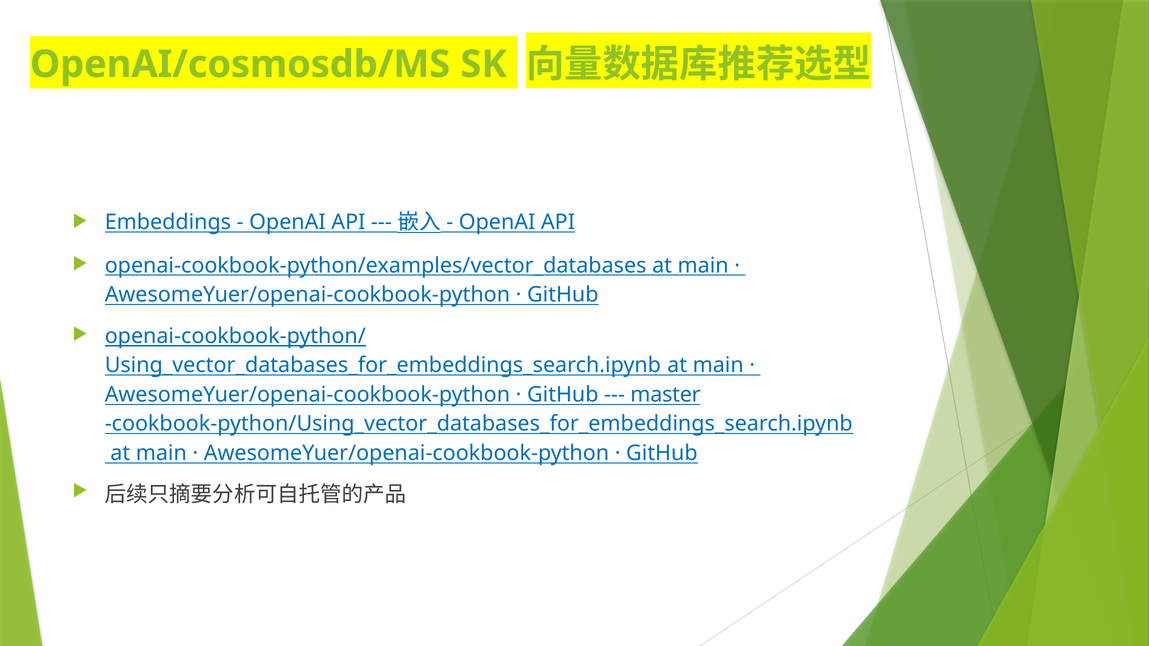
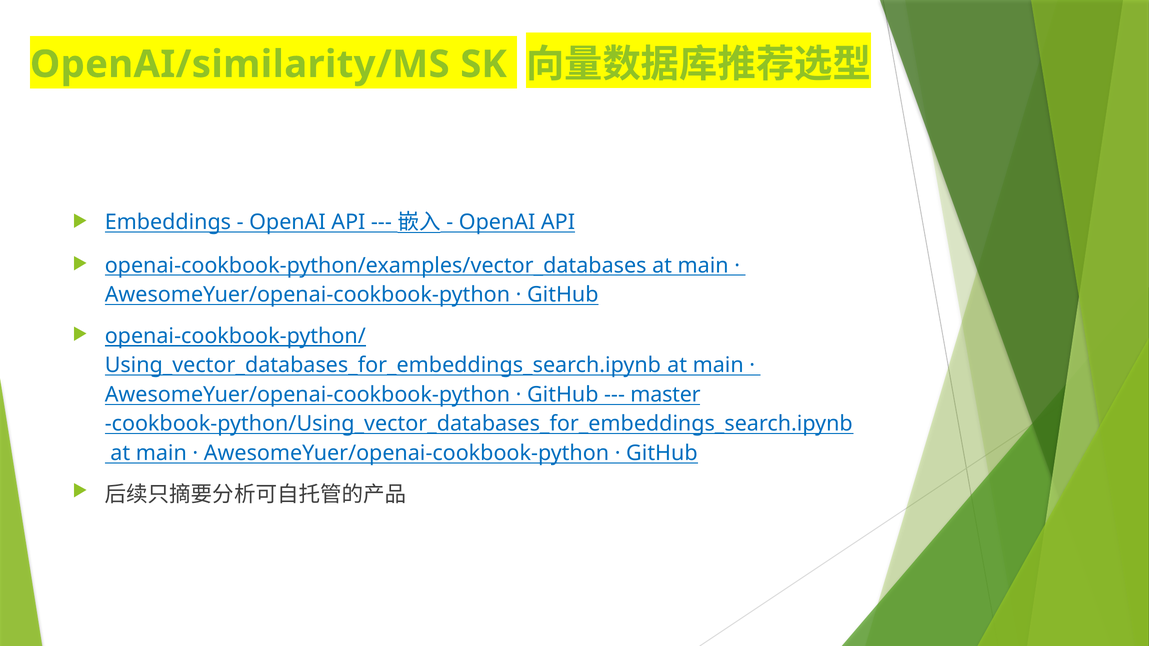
OpenAI/cosmosdb/MS: OpenAI/cosmosdb/MS -> OpenAI/similarity/MS (240, 64)
